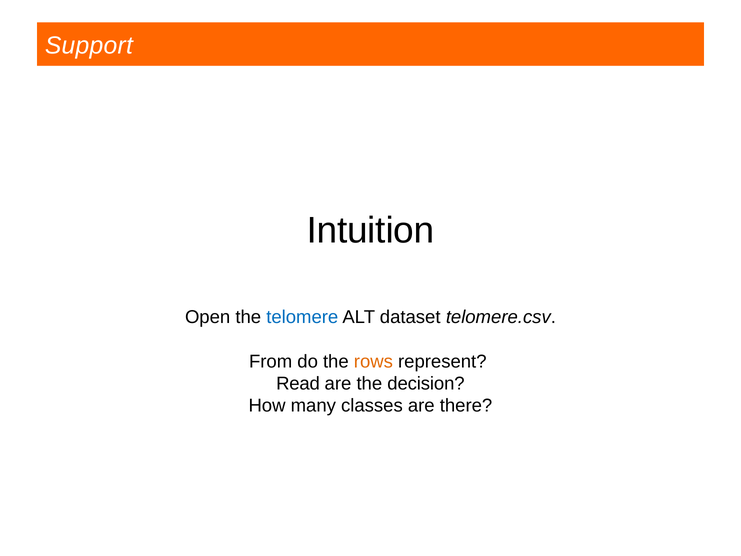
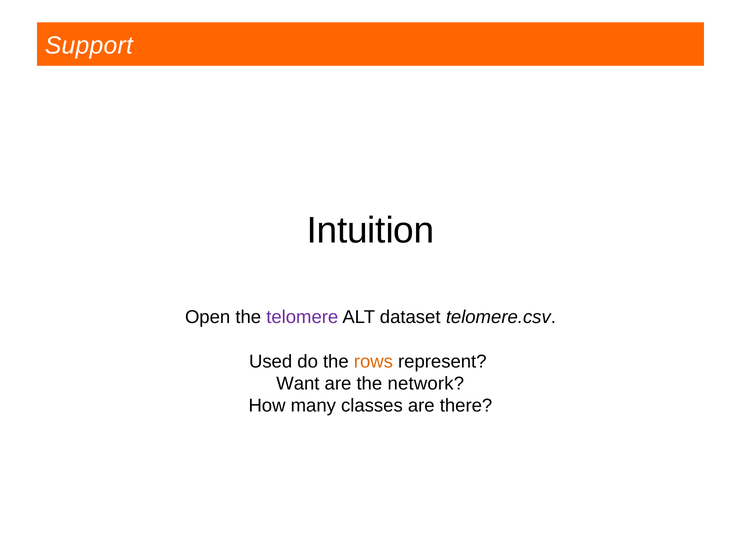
telomere colour: blue -> purple (302, 317)
From: From -> Used (271, 361)
Read: Read -> Want (298, 383)
decision: decision -> network (426, 383)
